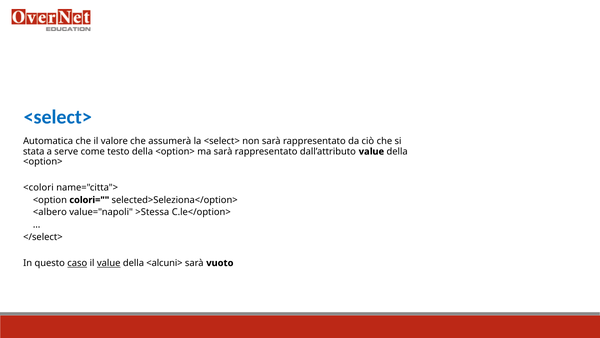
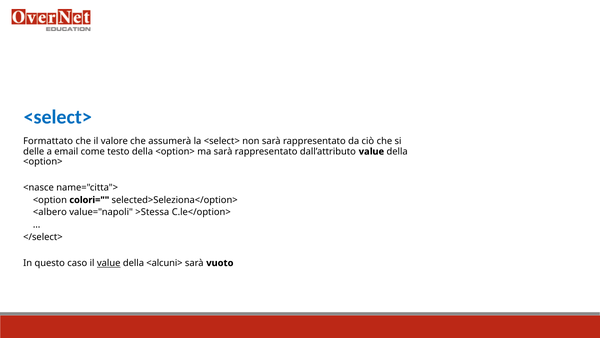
Automatica: Automatica -> Formattato (48, 141)
stata: stata -> delle (34, 151)
serve: serve -> email (66, 151)
<colori: <colori -> <nasce (39, 187)
caso underline: present -> none (77, 263)
